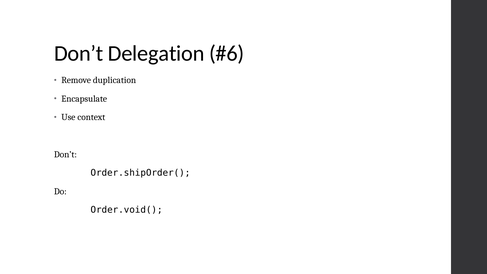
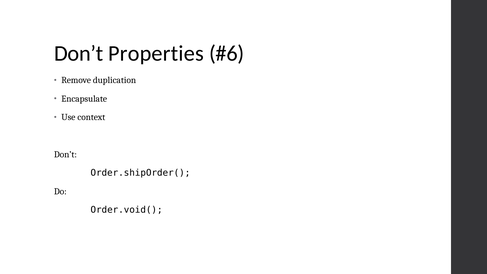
Delegation: Delegation -> Properties (156, 54)
